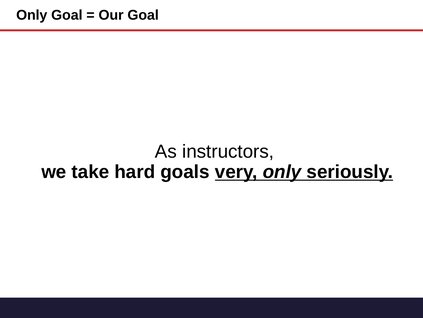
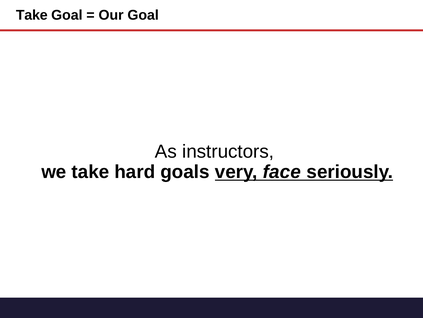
Only: Only -> Take (32, 15)
very only: only -> face (282, 171)
